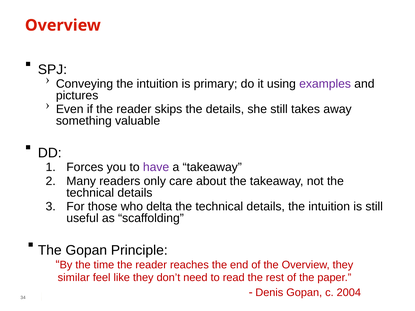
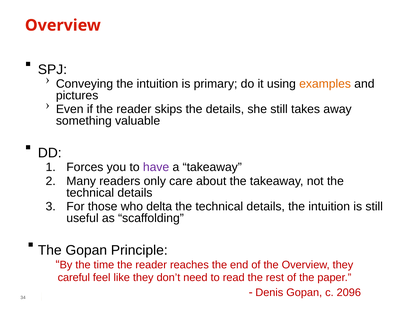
examples colour: purple -> orange (325, 84)
similar: similar -> careful (74, 278)
2004: 2004 -> 2096 (349, 293)
